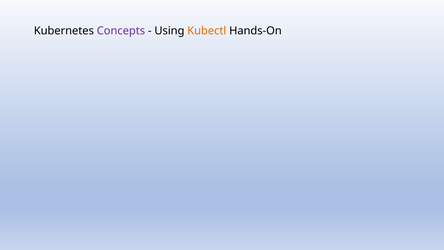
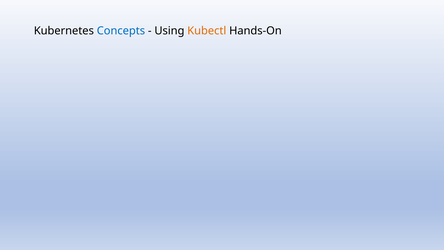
Concepts colour: purple -> blue (121, 31)
